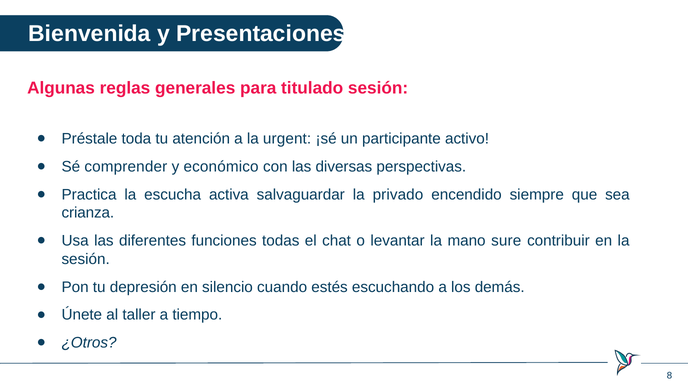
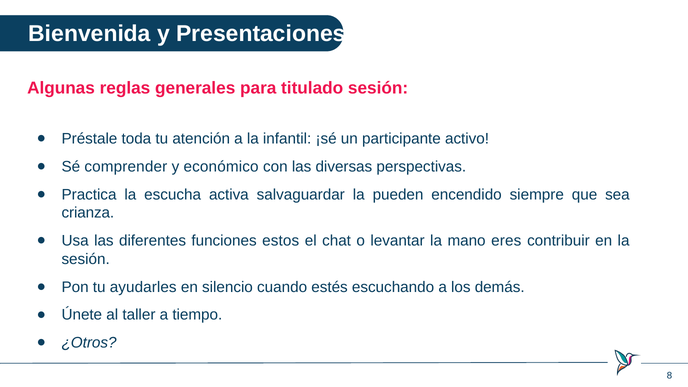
urgent: urgent -> infantil (287, 139)
privado: privado -> pueden (398, 195)
todas: todas -> estos (281, 241)
sure: sure -> eres (506, 241)
depresión: depresión -> ayudarles (143, 287)
